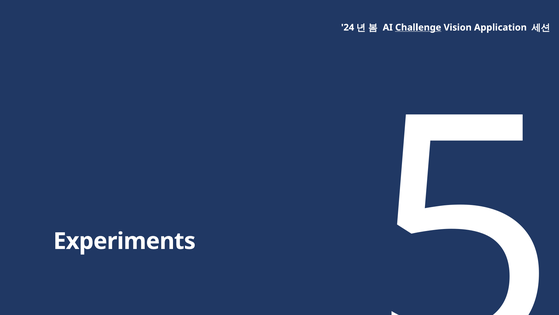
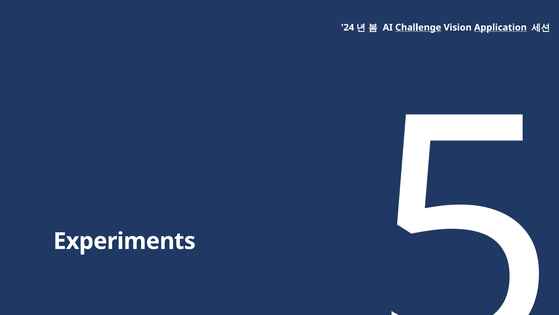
Application underline: none -> present (500, 27)
